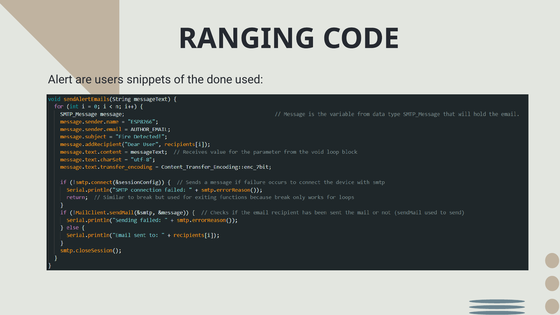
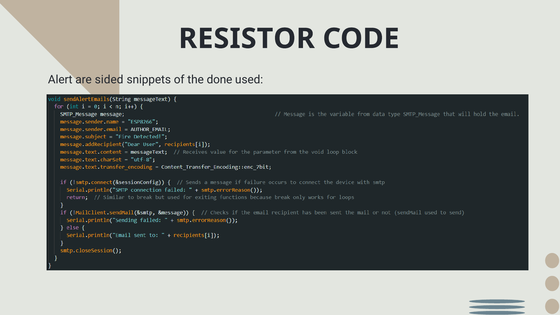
RANGING: RANGING -> RESISTOR (247, 39)
users: users -> sided (109, 80)
